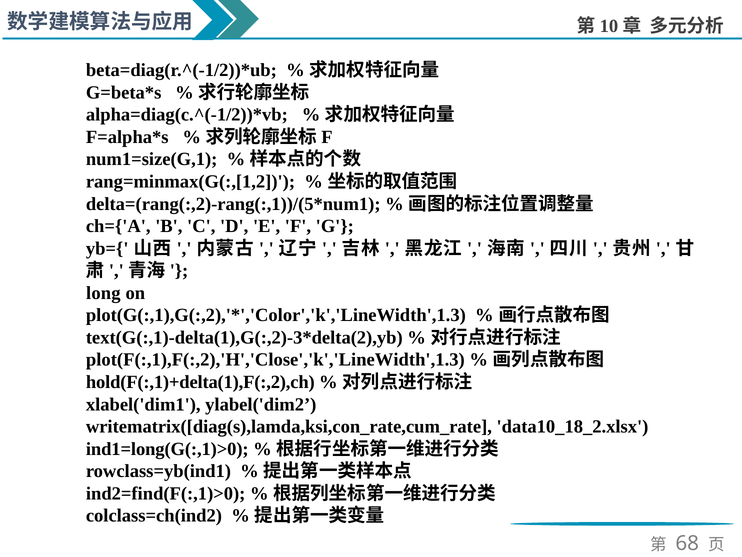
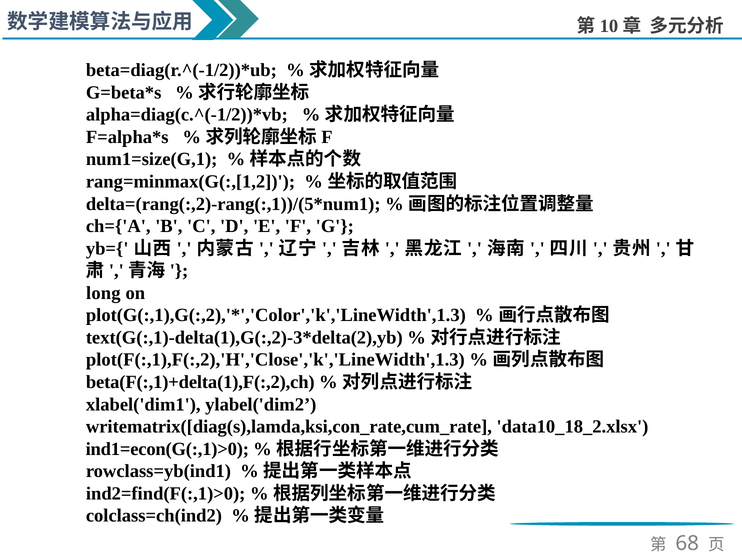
hold(F(:,1)+delta(1),F(:,2),ch: hold(F(:,1)+delta(1),F(:,2),ch -> beta(F(:,1)+delta(1),F(:,2),ch (200, 382)
ind1=long(G(:,1)>0: ind1=long(G(:,1)>0 -> ind1=econ(G(:,1)>0 (167, 449)
